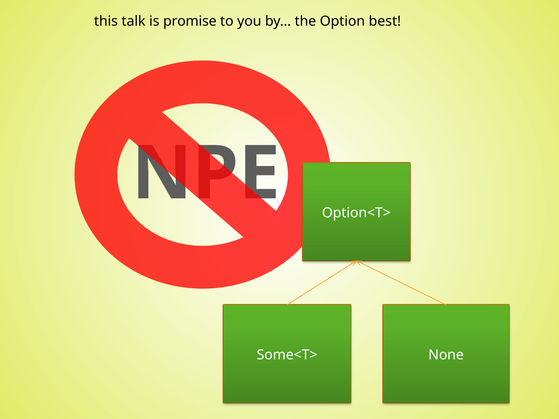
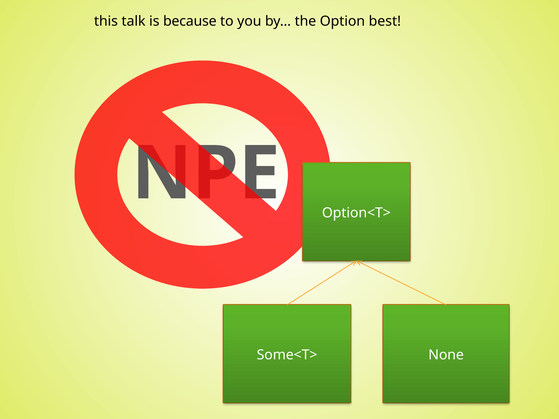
promise: promise -> because (190, 21)
